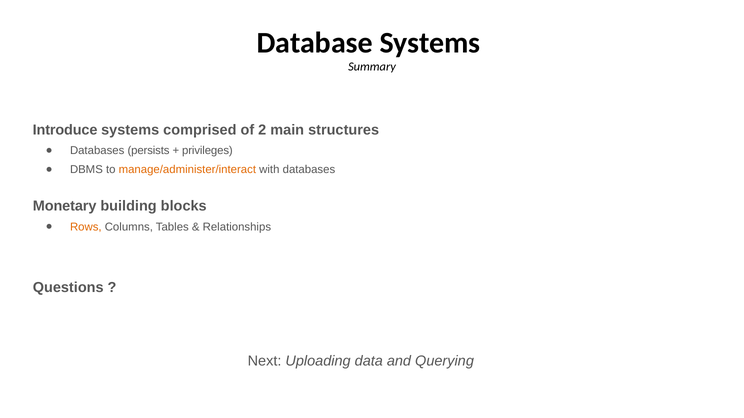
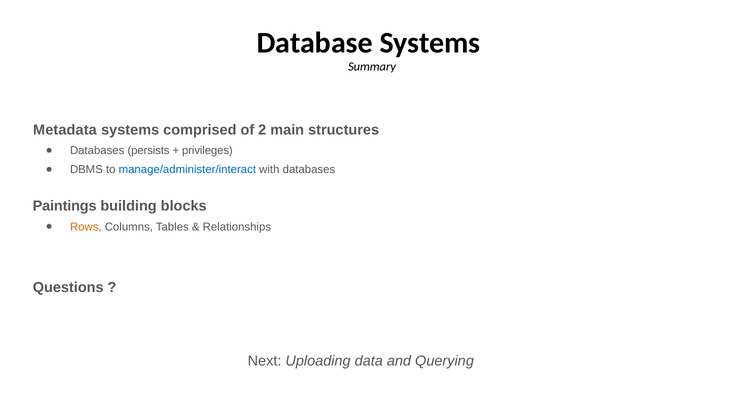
Introduce: Introduce -> Metadata (65, 130)
manage/administer/interact colour: orange -> blue (187, 170)
Monetary: Monetary -> Paintings (65, 206)
